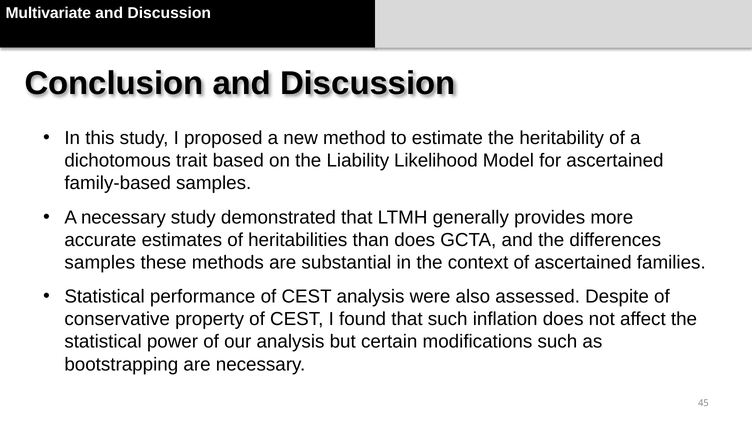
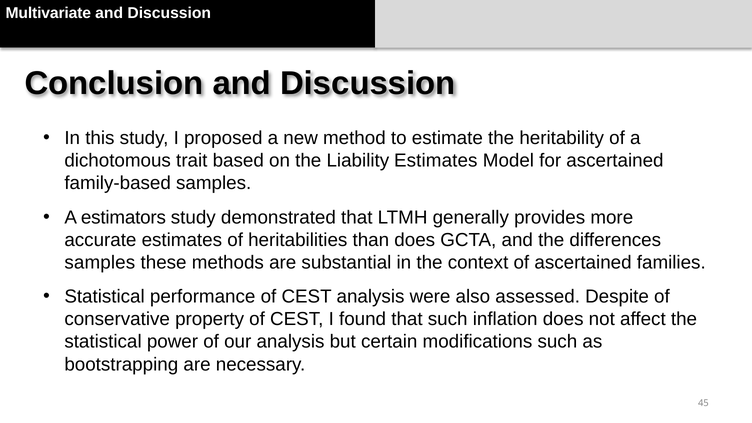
Liability Likelihood: Likelihood -> Estimates (436, 161)
A necessary: necessary -> estimators (123, 217)
